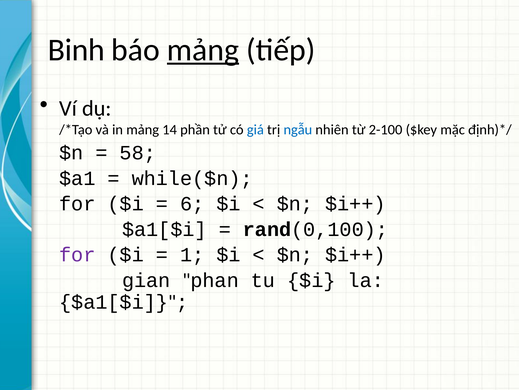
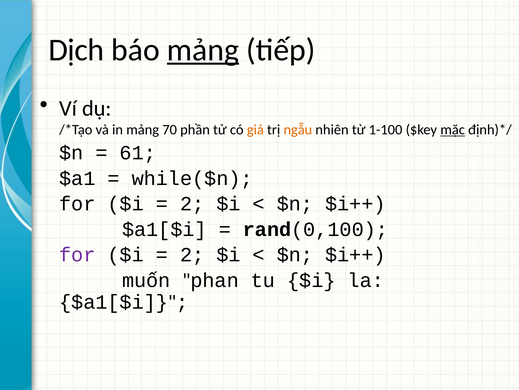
Binh: Binh -> Dịch (76, 50)
14: 14 -> 70 (170, 130)
giá colour: blue -> orange (255, 130)
ngẫu colour: blue -> orange (298, 130)
2-100: 2-100 -> 1-100 (386, 130)
mặc underline: none -> present (453, 130)
58: 58 -> 61 (138, 153)
6: 6 -> 2 (192, 204)
1: 1 -> 2 (192, 254)
gian: gian -> muốn (146, 280)
